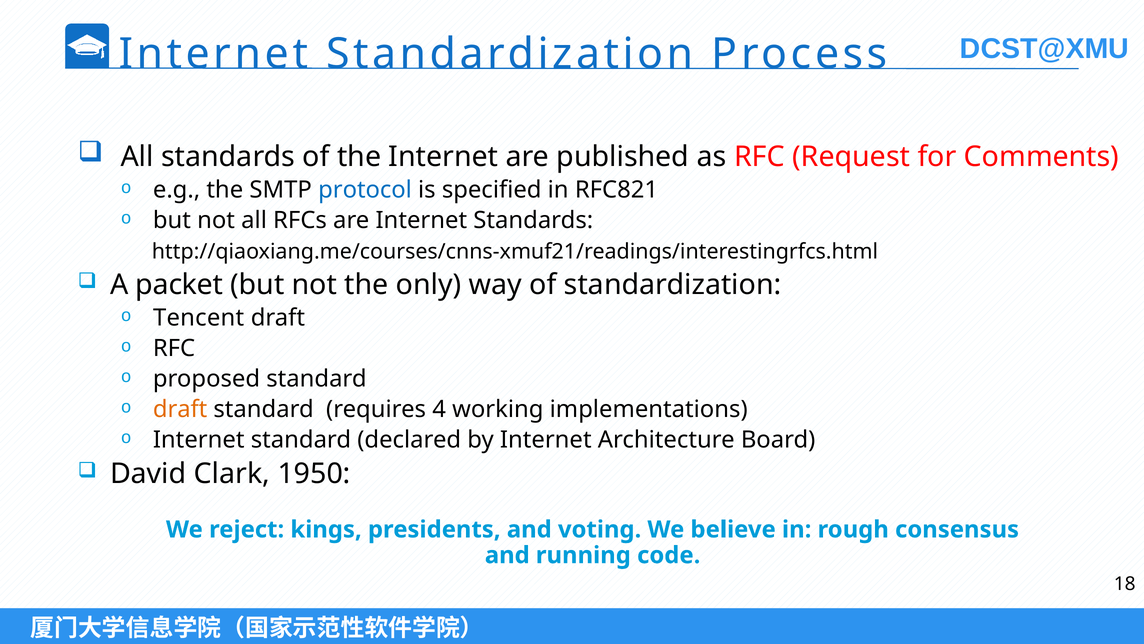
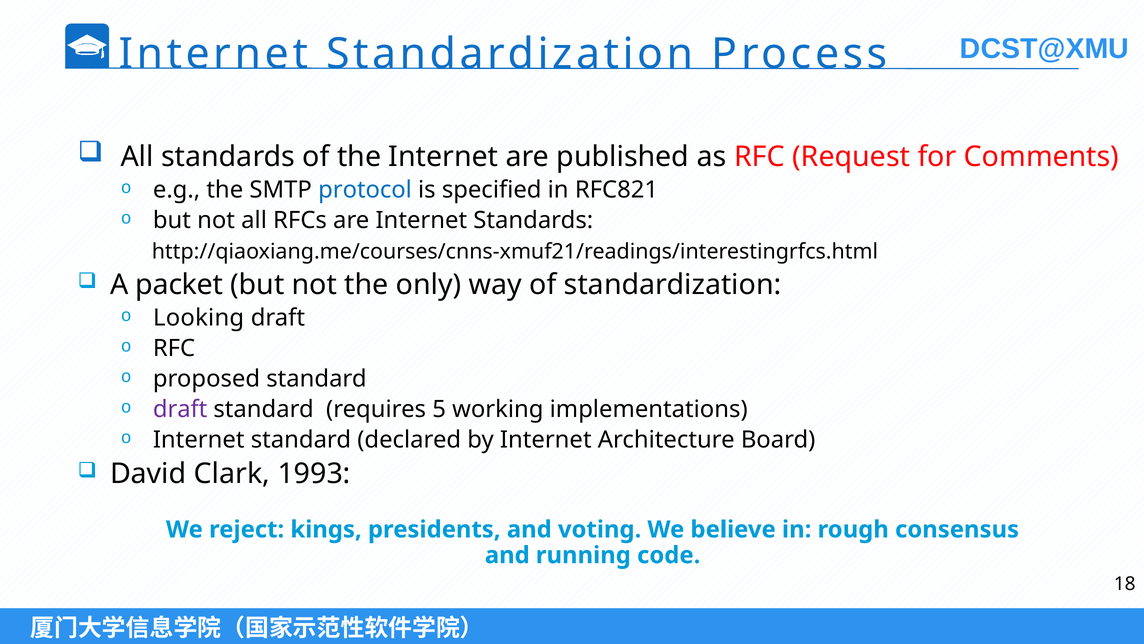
Tencent: Tencent -> Looking (199, 318)
draft colour: orange -> purple (180, 409)
4: 4 -> 5 (439, 409)
1950: 1950 -> 1993 (314, 474)
